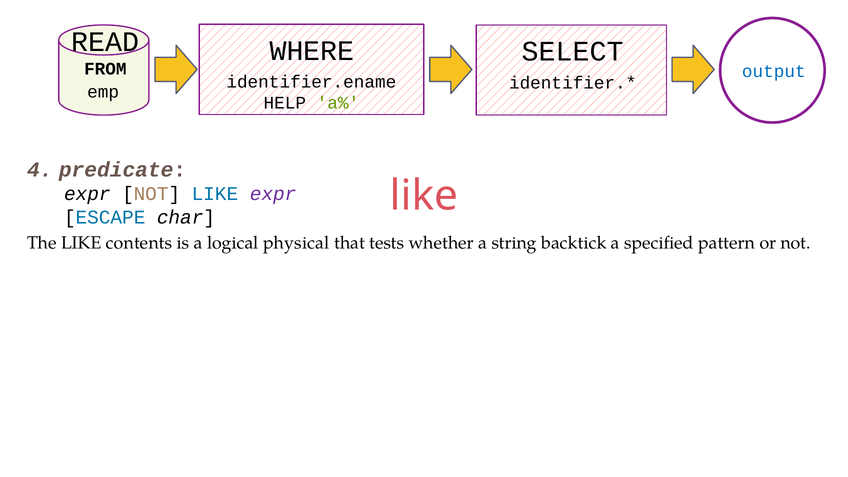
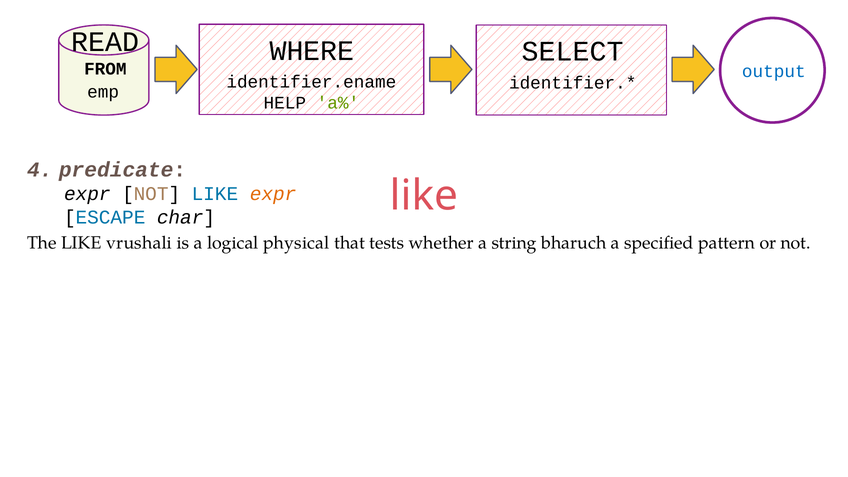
expr colour: purple -> orange (273, 194)
contents: contents -> vrushali (139, 243)
backtick: backtick -> bharuch (574, 243)
